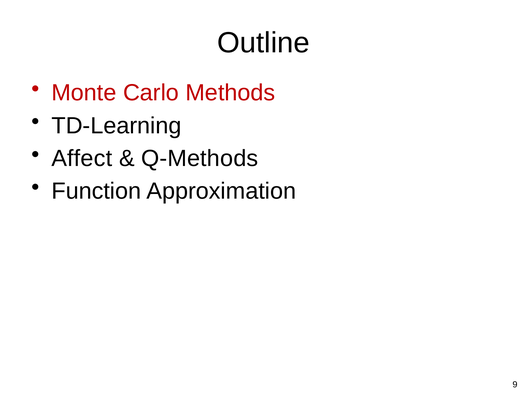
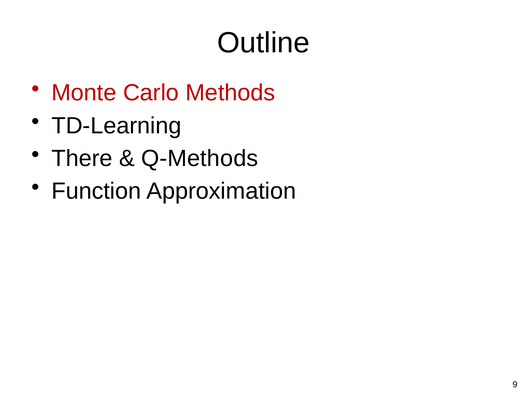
Affect: Affect -> There (82, 159)
